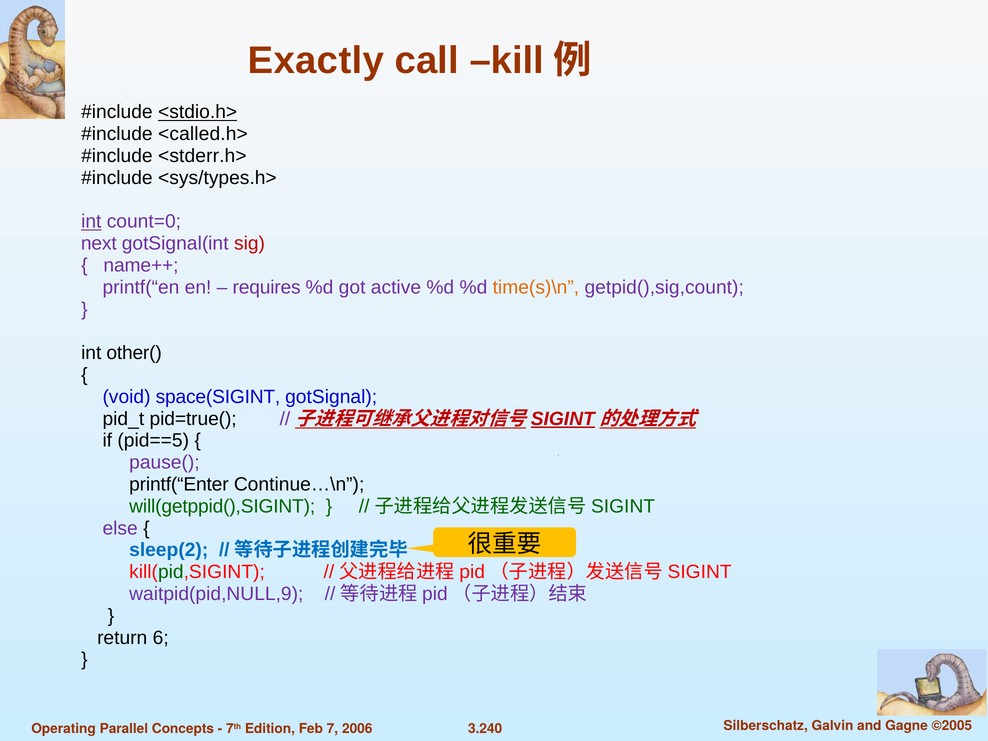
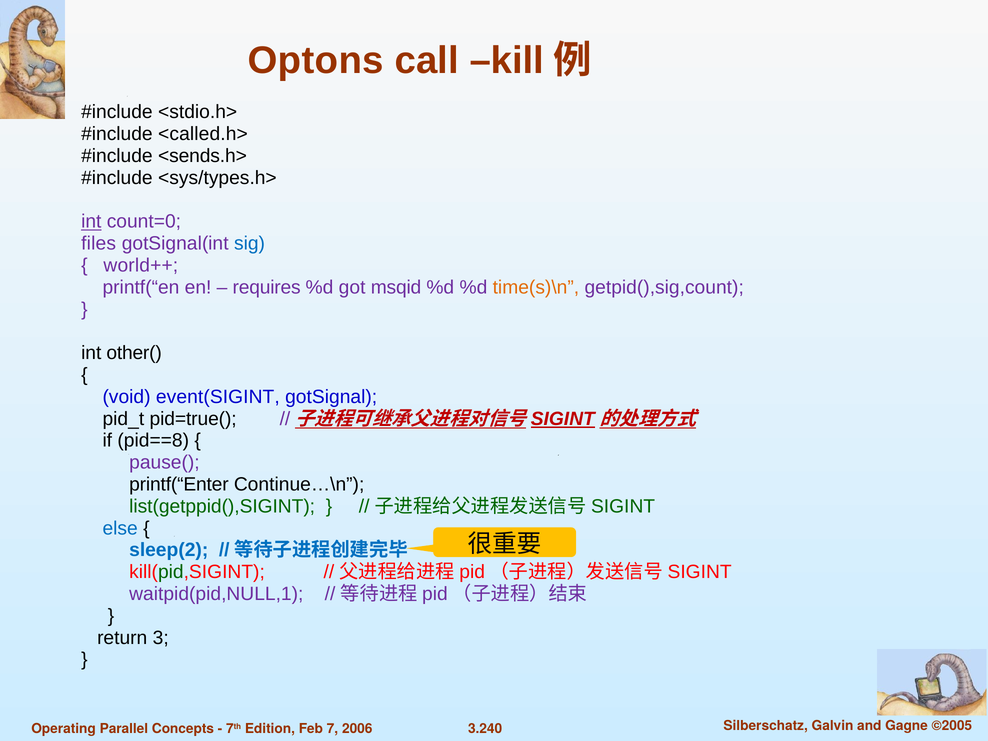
Exactly: Exactly -> Optons (316, 61)
<stdio.h> underline: present -> none (198, 112)
<stderr.h>: <stderr.h> -> <sends.h> (202, 156)
next: next -> files (99, 243)
sig colour: red -> blue (249, 243)
name++: name++ -> world++ (141, 265)
active: active -> msqid (396, 287)
space(SIGINT: space(SIGINT -> event(SIGINT (218, 397)
pid==5: pid==5 -> pid==8 (153, 441)
will(getppid(),SIGINT: will(getppid(),SIGINT -> list(getppid(),SIGINT (222, 506)
else colour: purple -> blue (120, 528)
waitpid(pid,NULL,9: waitpid(pid,NULL,9 -> waitpid(pid,NULL,1 (216, 594)
6: 6 -> 3 (161, 638)
